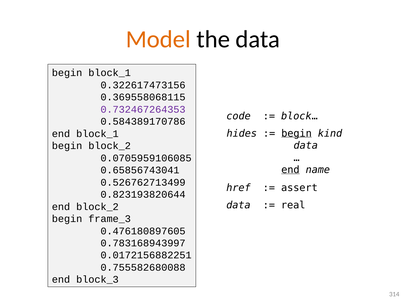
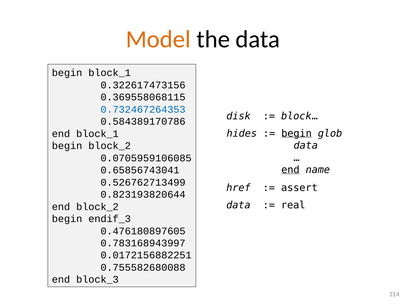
0.732467264353 colour: purple -> blue (143, 109)
code: code -> disk (239, 116)
kind: kind -> glob (330, 133)
frame_3: frame_3 -> endif_3 (110, 219)
